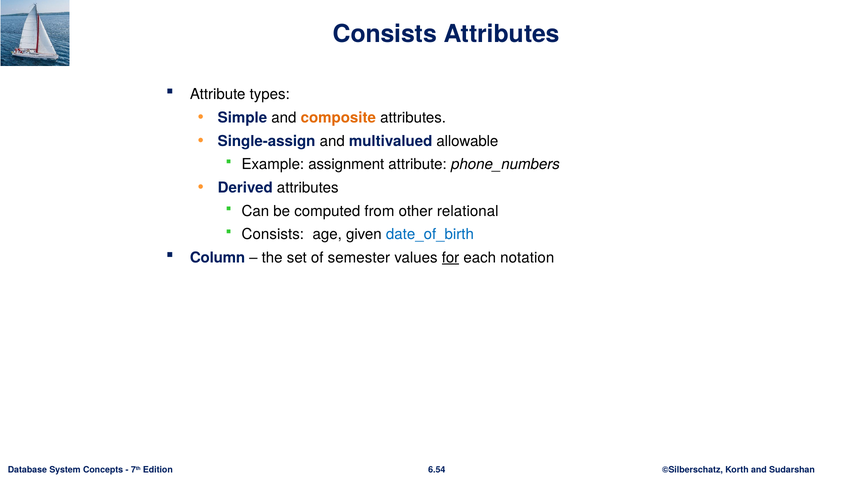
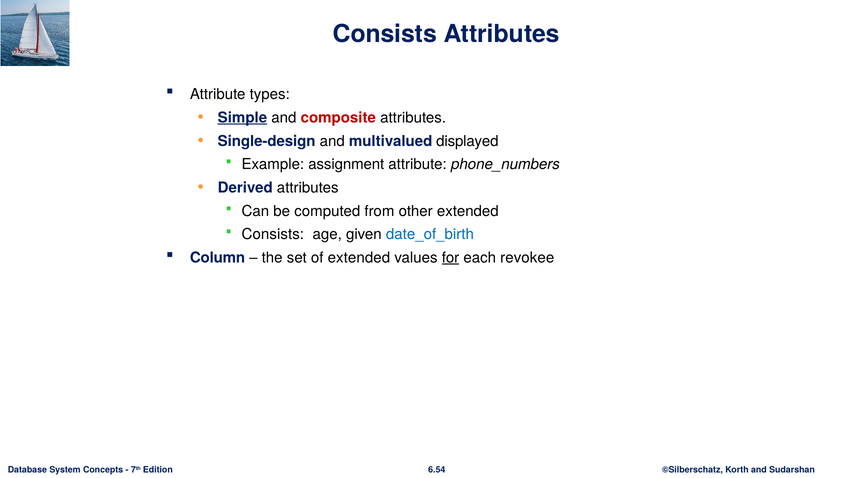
Simple underline: none -> present (242, 118)
composite colour: orange -> red (338, 118)
Single-assign: Single-assign -> Single-design (267, 141)
allowable: allowable -> displayed (467, 141)
other relational: relational -> extended (468, 211)
of semester: semester -> extended (359, 257)
notation: notation -> revokee (527, 257)
